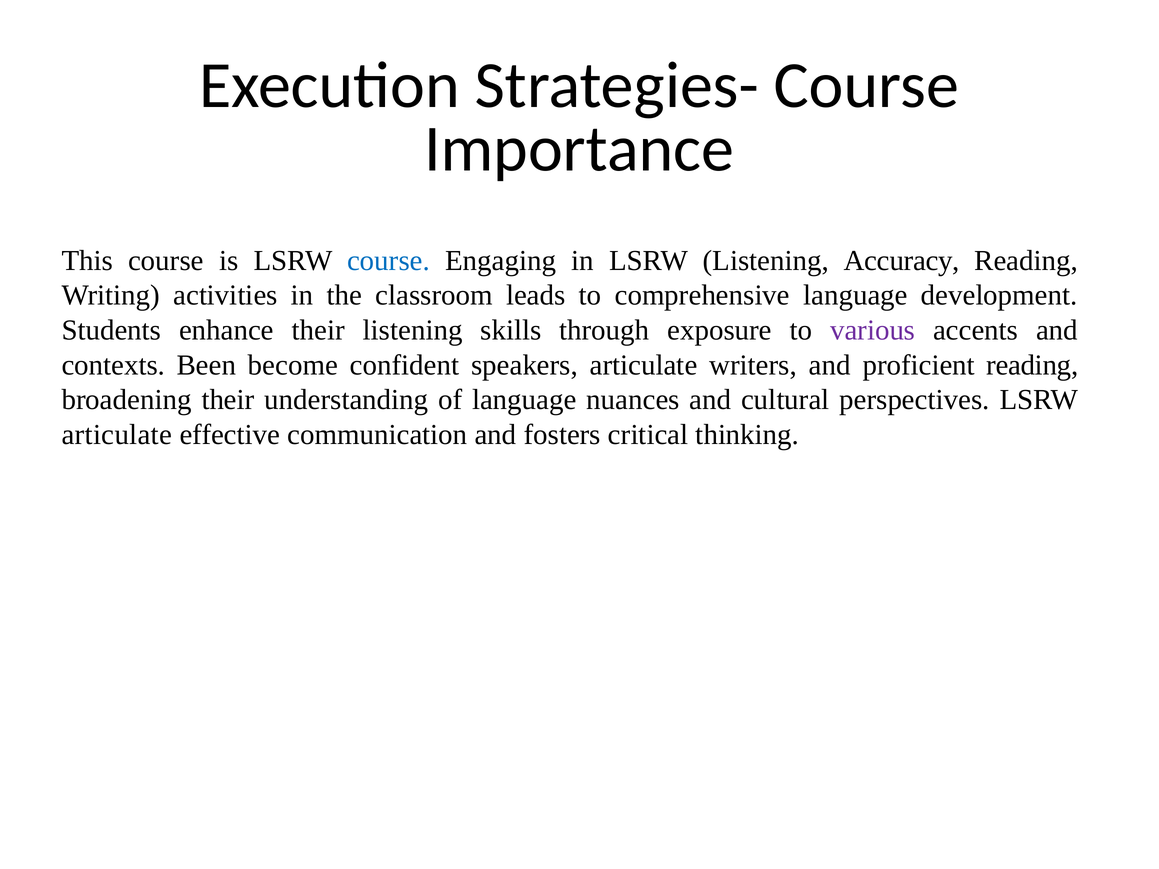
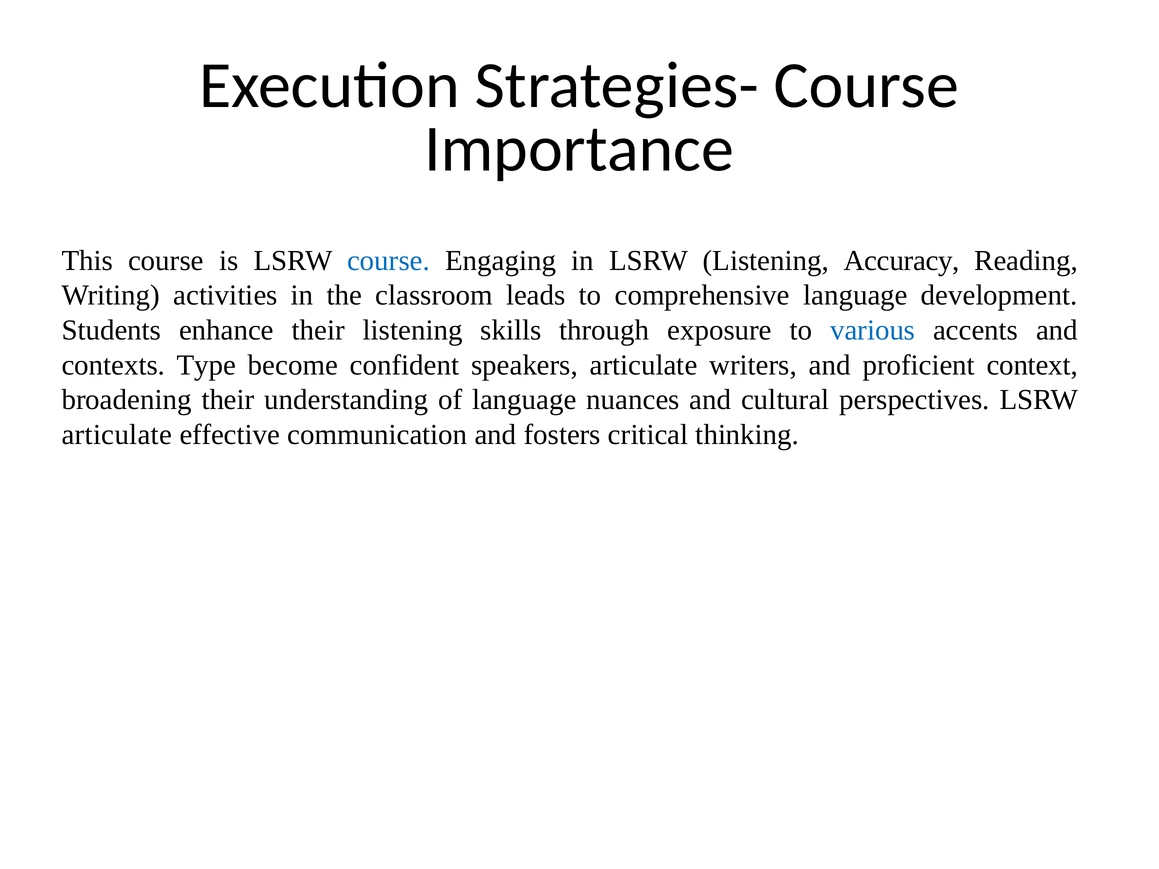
various colour: purple -> blue (873, 330)
Been: Been -> Type (206, 365)
proficient reading: reading -> context (1032, 365)
